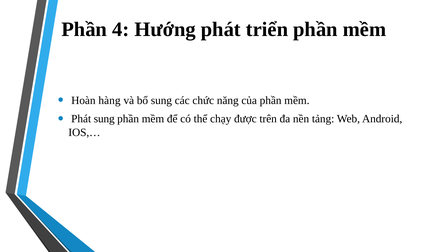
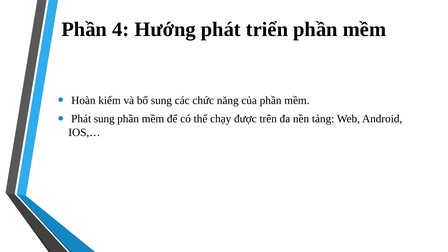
hàng: hàng -> kiếm (110, 100)
